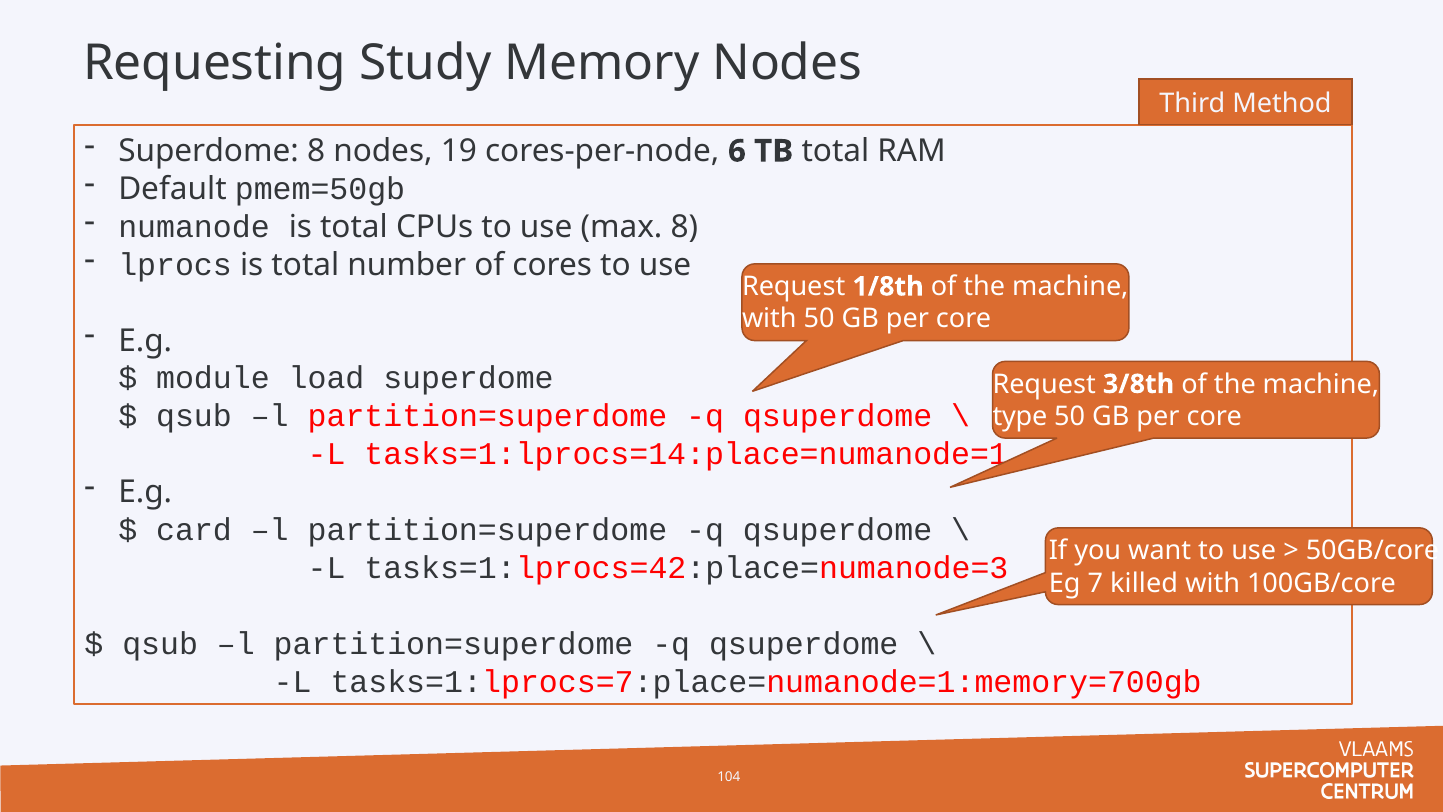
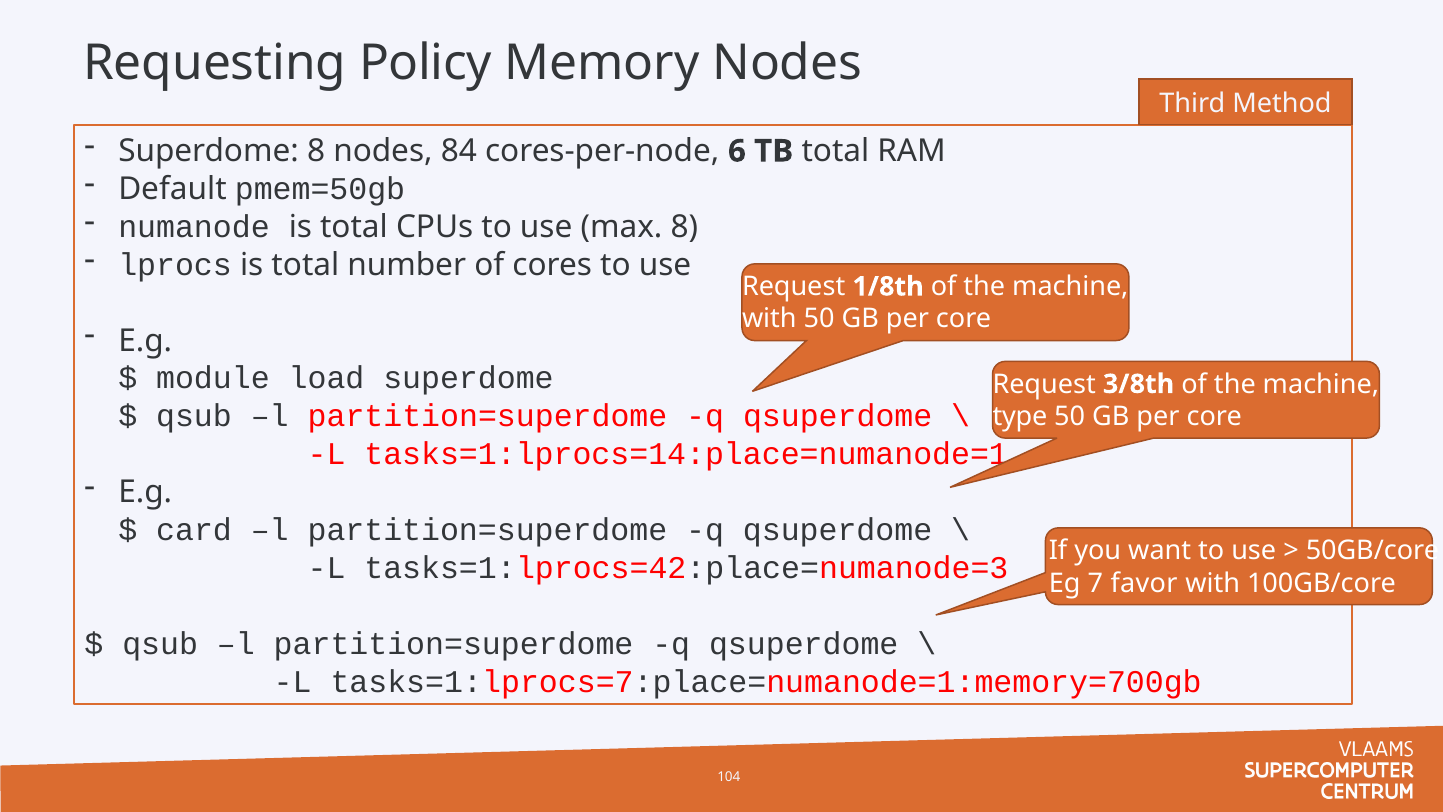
Study: Study -> Policy (426, 63)
19: 19 -> 84 (459, 151)
killed: killed -> favor (1144, 583)
